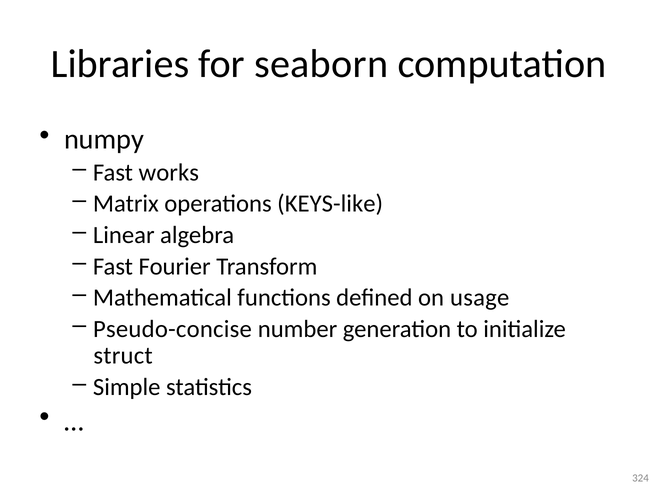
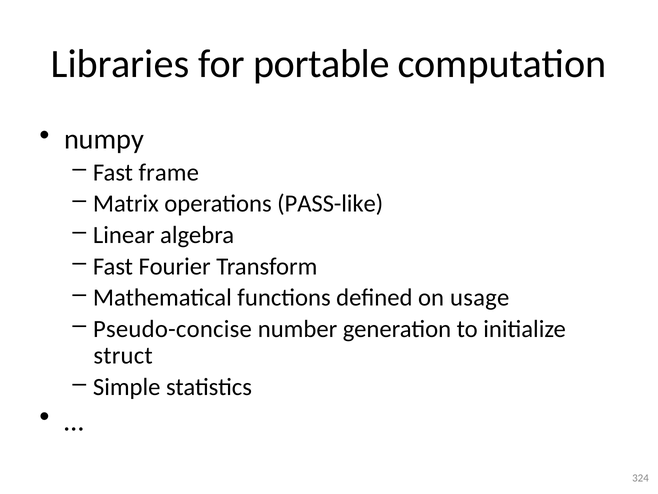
seaborn: seaborn -> portable (321, 64)
works: works -> frame (169, 172)
KEYS-like: KEYS-like -> PASS-like (330, 204)
